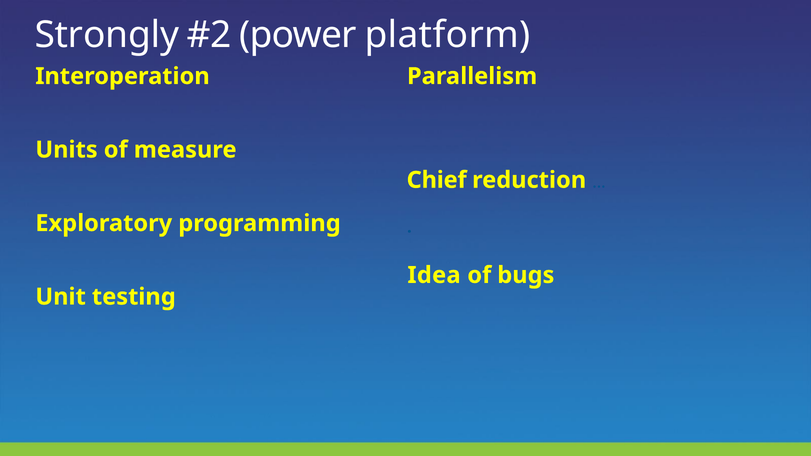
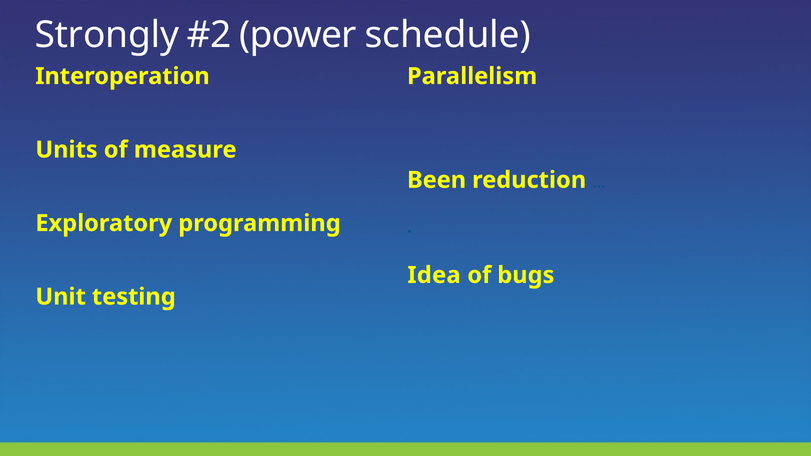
platform: platform -> schedule (448, 35)
Chief: Chief -> Been (437, 180)
